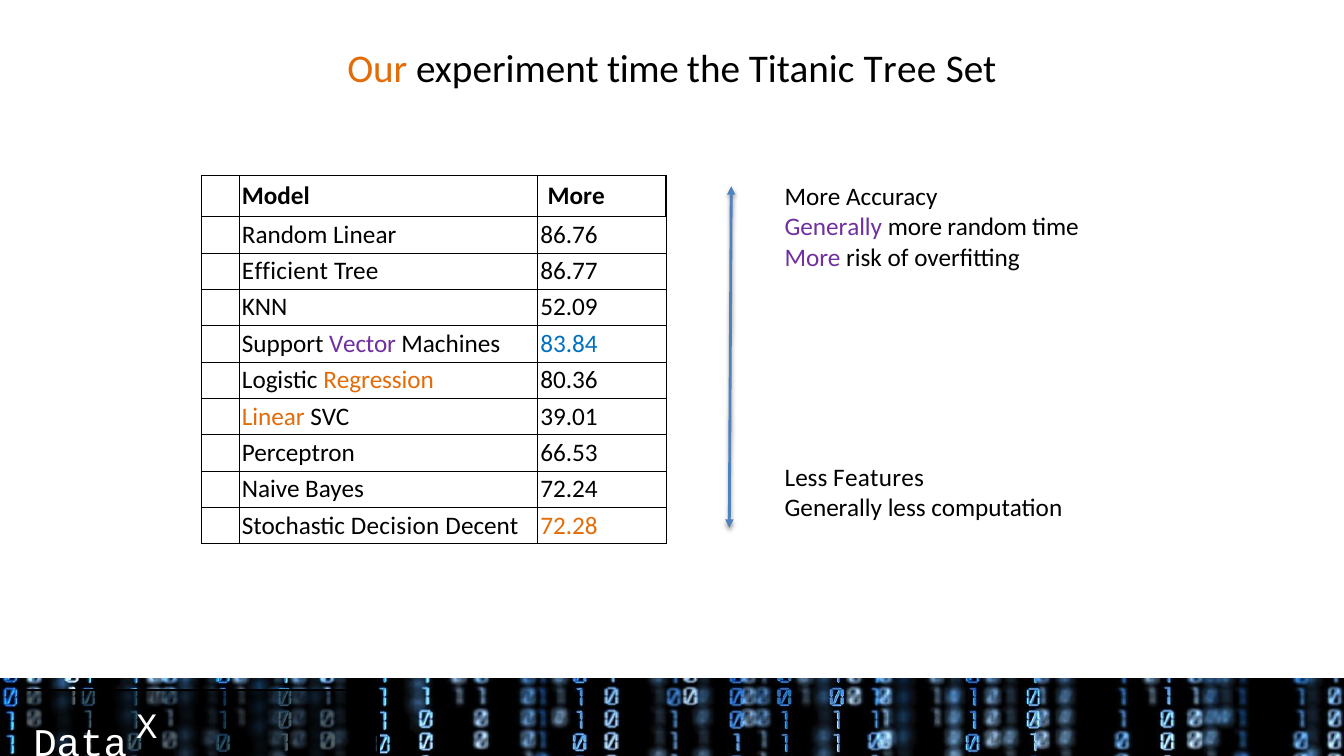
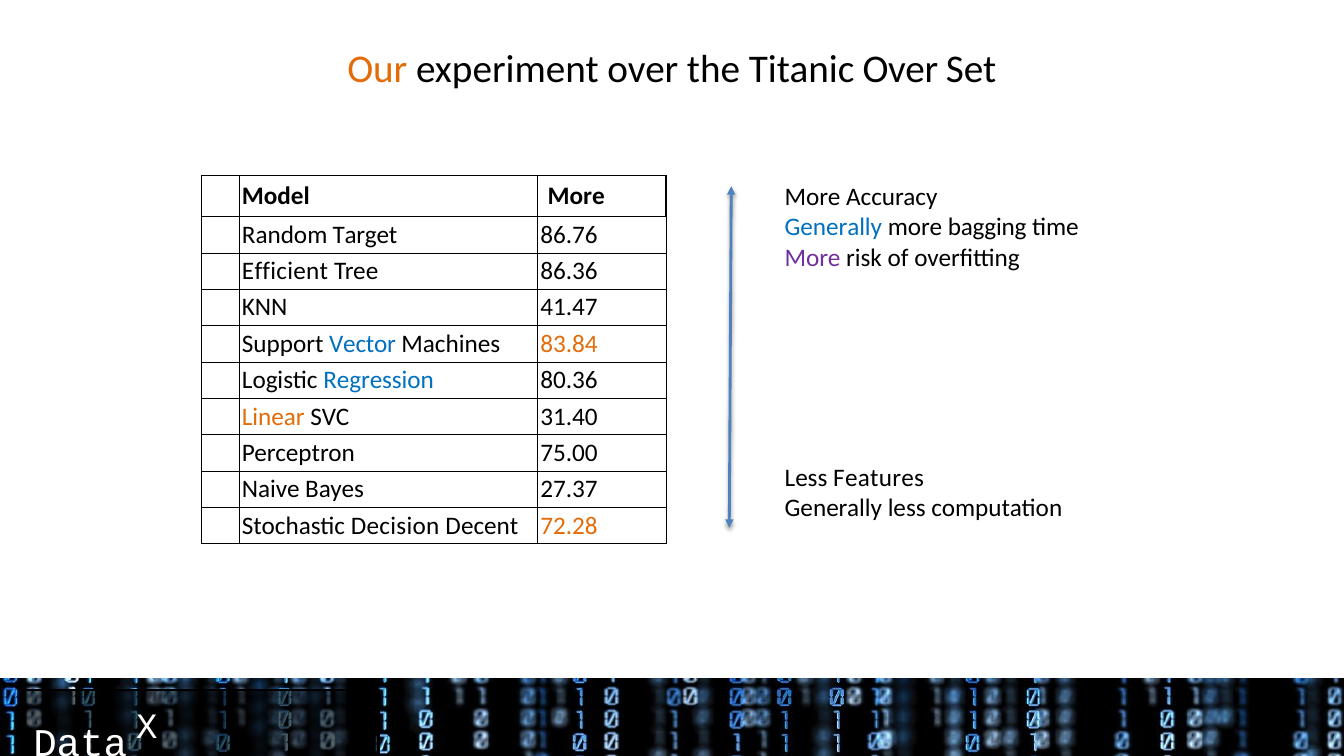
experiment time: time -> over (643, 70)
Titanic Tree: Tree -> Over (900, 70)
Generally colour: purple -> blue (833, 228)
random: random -> bagging (987, 228)
Random Linear: Linear -> Target (365, 235)
86.77: 86.77 -> 86.36 (569, 271)
52.09: 52.09 -> 41.47 (569, 308)
Vector colour: purple -> blue (363, 344)
83.84 colour: blue -> orange (569, 344)
Regression colour: orange -> blue (379, 380)
39.01: 39.01 -> 31.40 (569, 417)
66.53: 66.53 -> 75.00 (569, 453)
72.24: 72.24 -> 27.37 (569, 489)
